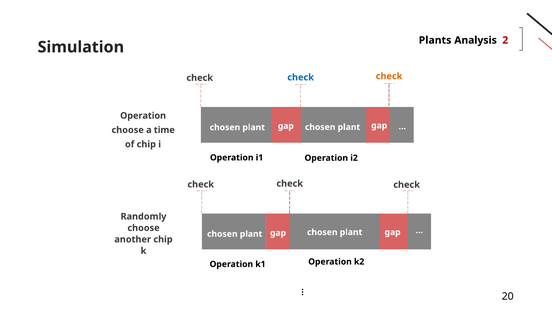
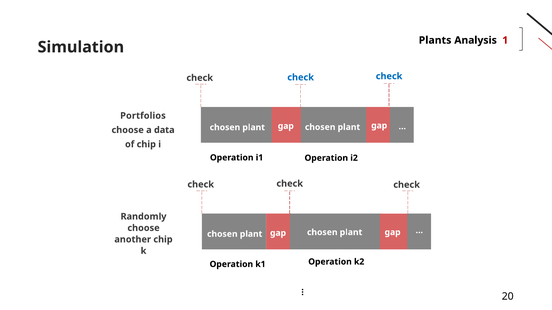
2: 2 -> 1 (505, 40)
check colour: orange -> blue (389, 76)
Operation: Operation -> Portfolios (143, 116)
time: time -> data (164, 130)
